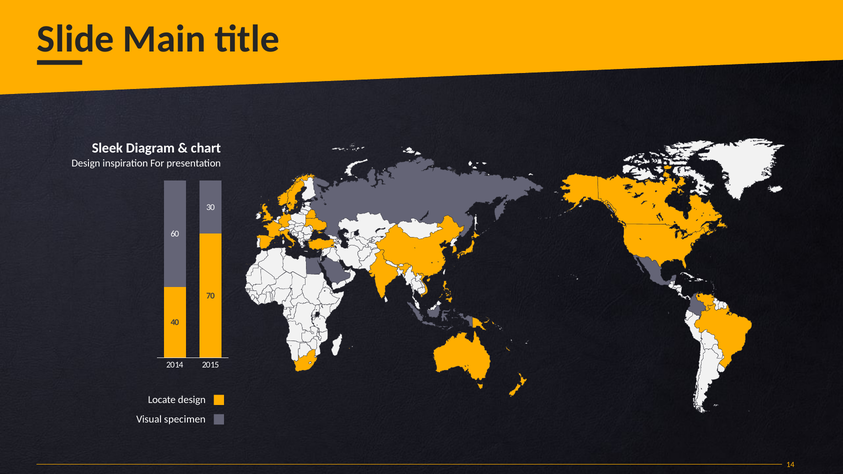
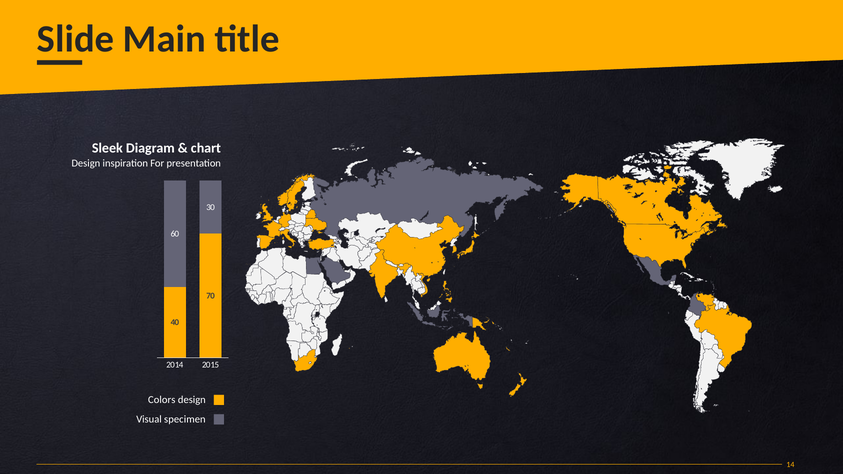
Locate: Locate -> Colors (162, 400)
